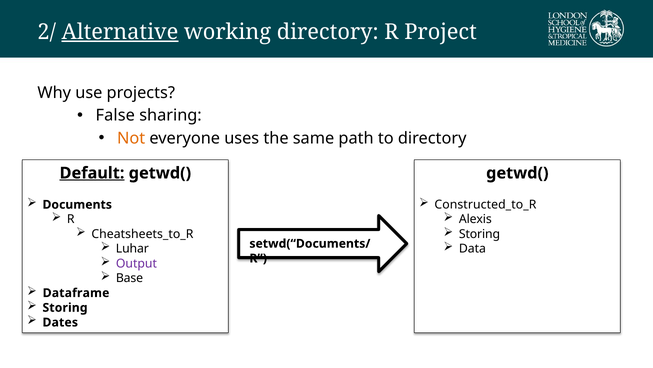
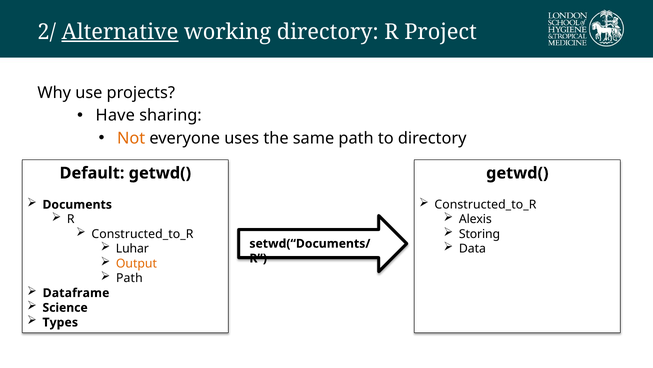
False: False -> Have (115, 115)
Default underline: present -> none (92, 173)
Cheatsheets_to_R: Cheatsheets_to_R -> Constructed_to_R (142, 234)
Output colour: purple -> orange (136, 263)
Base: Base -> Path (129, 278)
Storing: Storing -> Science (65, 307)
Dates: Dates -> Types (60, 322)
